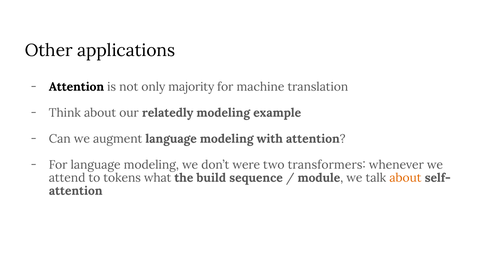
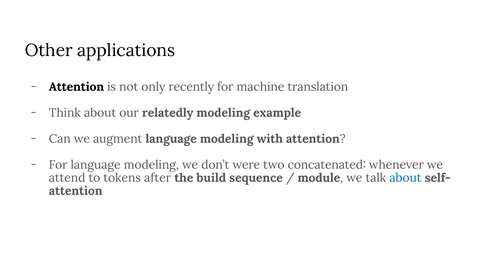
majority: majority -> recently (191, 87)
transformers: transformers -> concatenated (327, 165)
what: what -> after (158, 178)
about colour: orange -> blue (405, 178)
